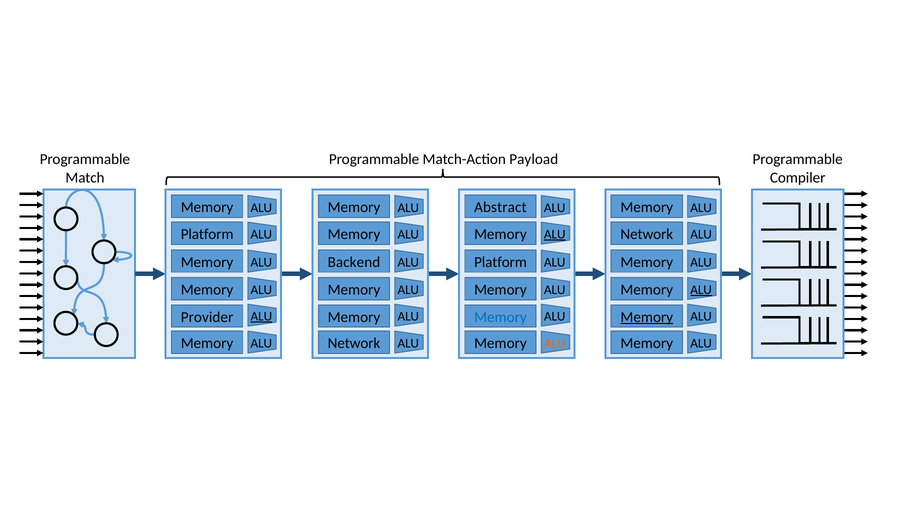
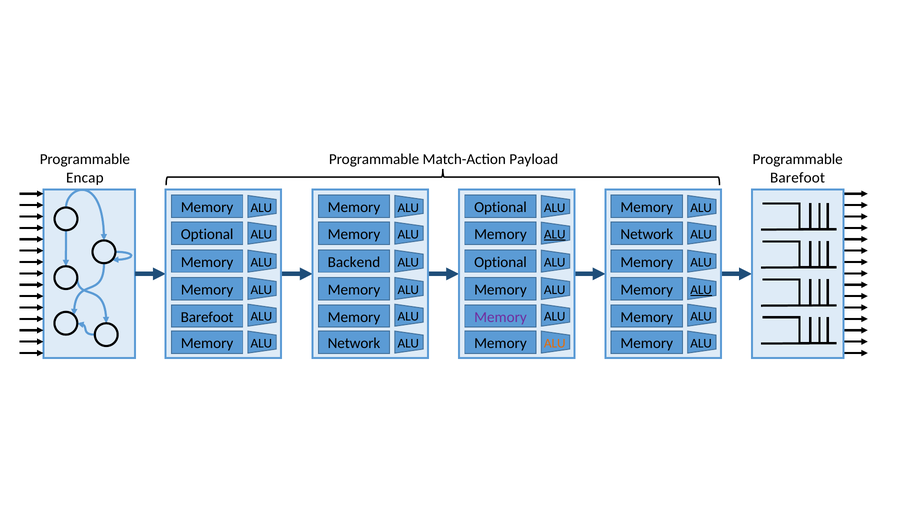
Match: Match -> Encap (85, 177)
Compiler: Compiler -> Barefoot (798, 177)
Abstract: Abstract -> Optional (500, 207)
Platform: Platform -> Optional (207, 234)
Platform: Platform -> Optional (500, 262)
Provider: Provider -> Barefoot (207, 317)
Memory colour: blue -> purple (500, 317)
Memory underline: present -> none (647, 317)
ALU underline: present -> none (261, 316)
